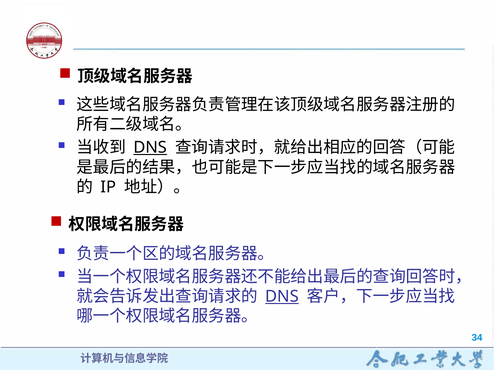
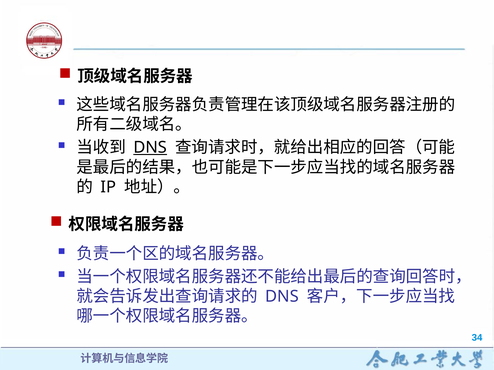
DNS underline: present -> none (282, 297)
